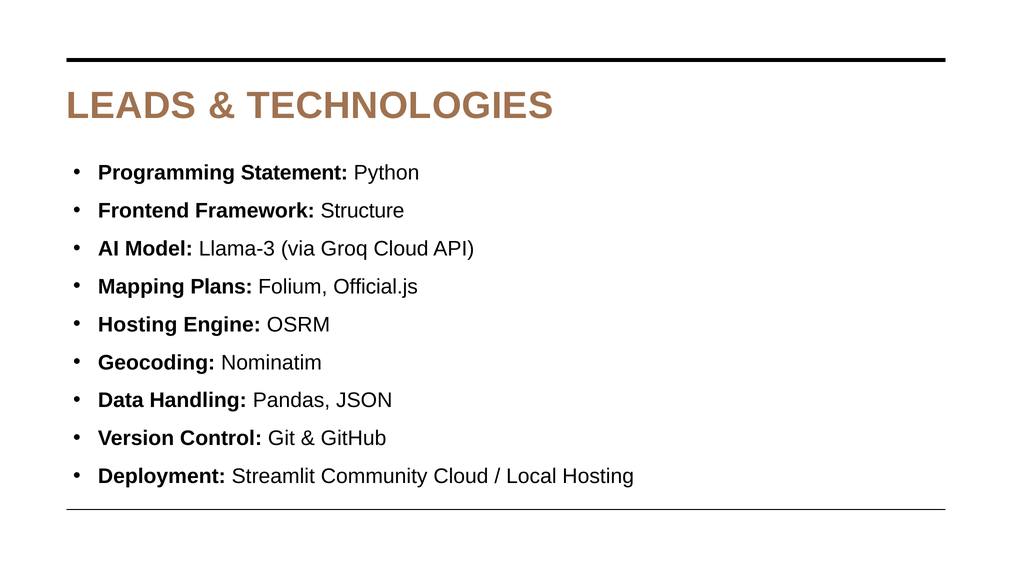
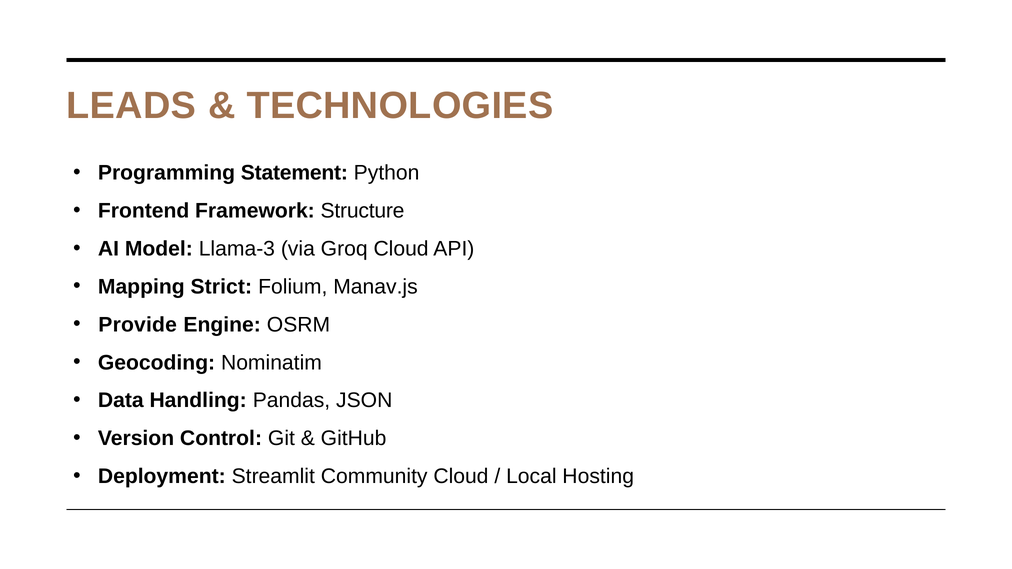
Plans: Plans -> Strict (221, 287)
Official.js: Official.js -> Manav.js (375, 287)
Hosting: Hosting -> Provide (138, 325)
